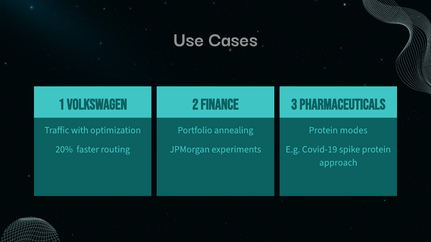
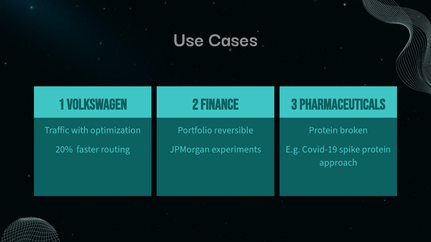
annealing: annealing -> reversible (234, 130)
modes: modes -> broken (354, 130)
